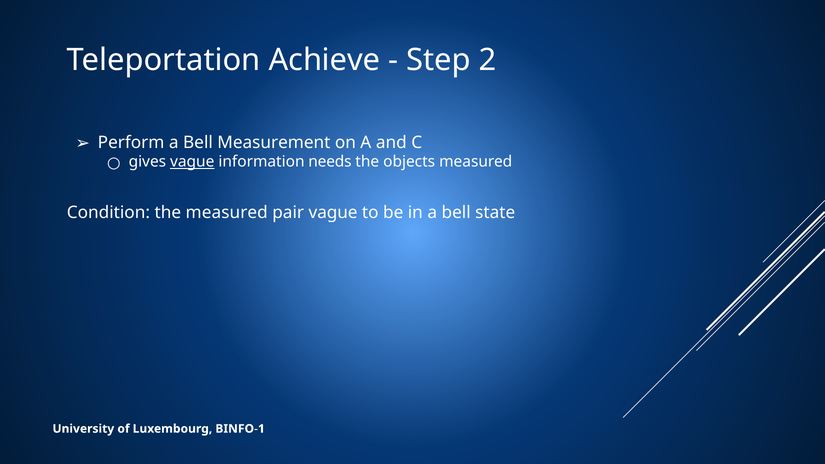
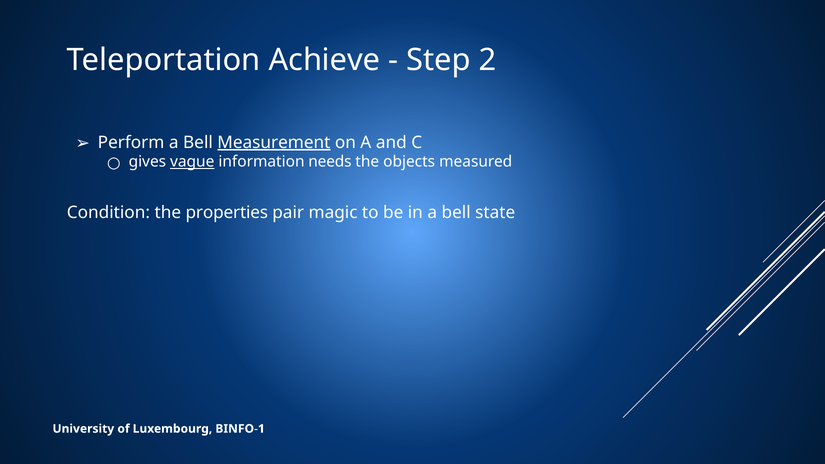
Measurement underline: none -> present (274, 142)
the measured: measured -> properties (227, 213)
pair vague: vague -> magic (333, 213)
